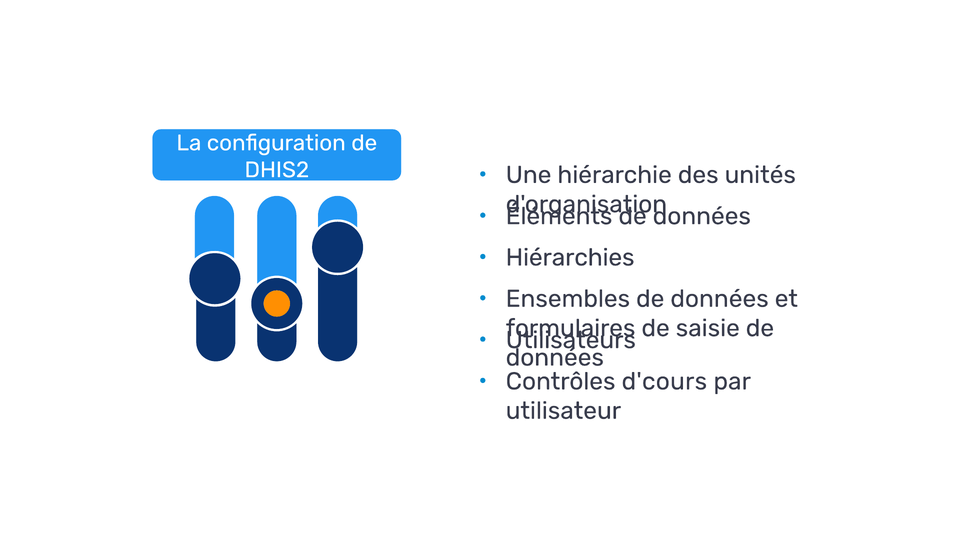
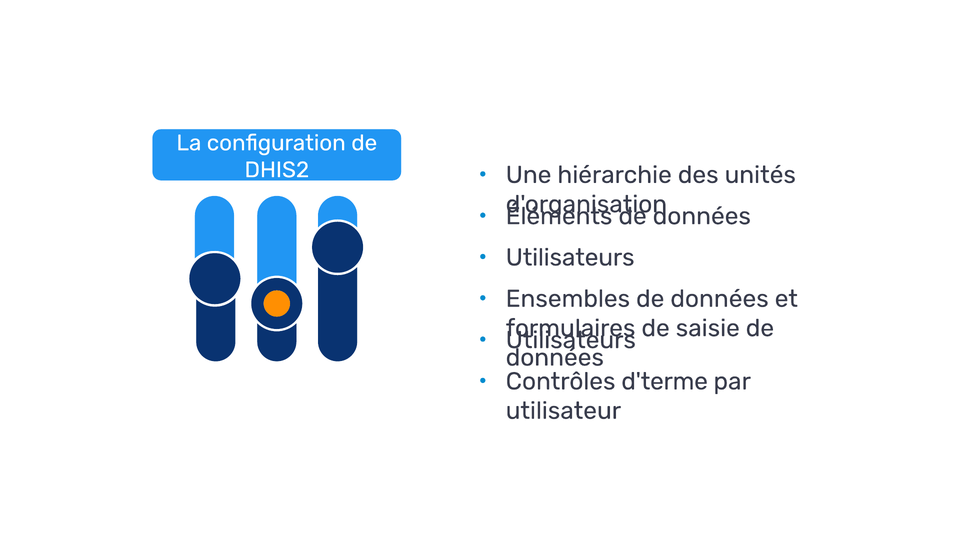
Hiérarchies: Hiérarchies -> Utilisateurs (570, 258)
d'cours: d'cours -> d'terme (665, 382)
